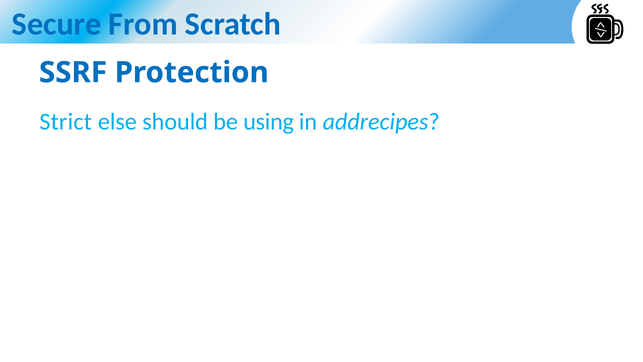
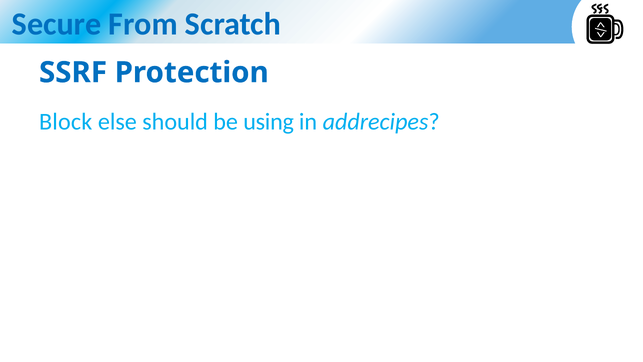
Strict: Strict -> Block (66, 122)
